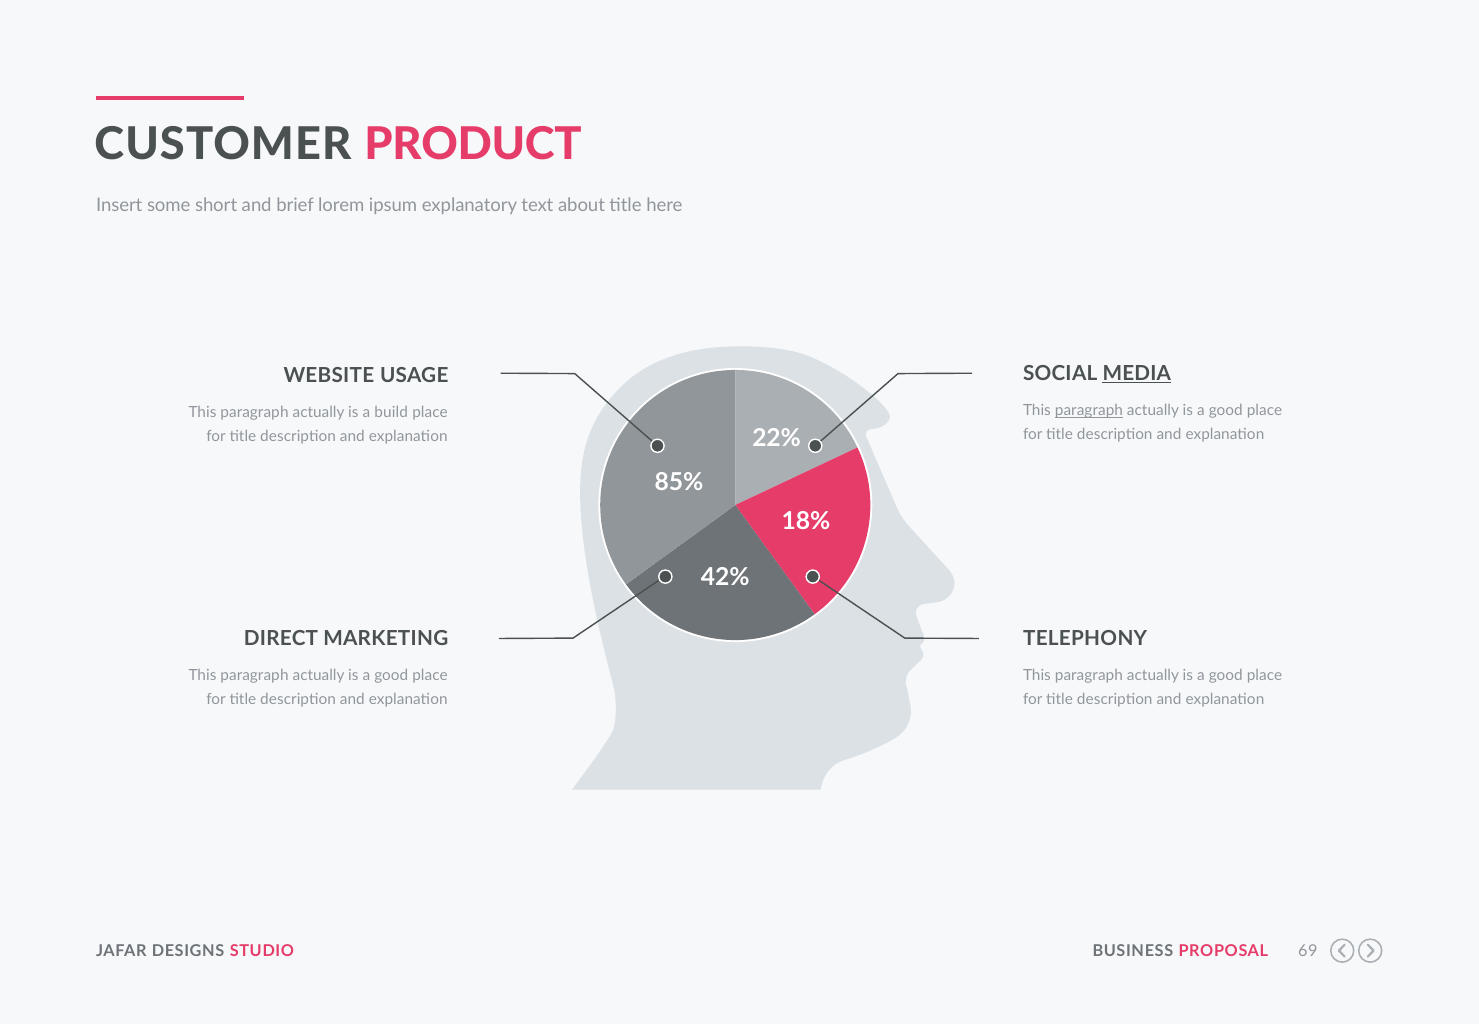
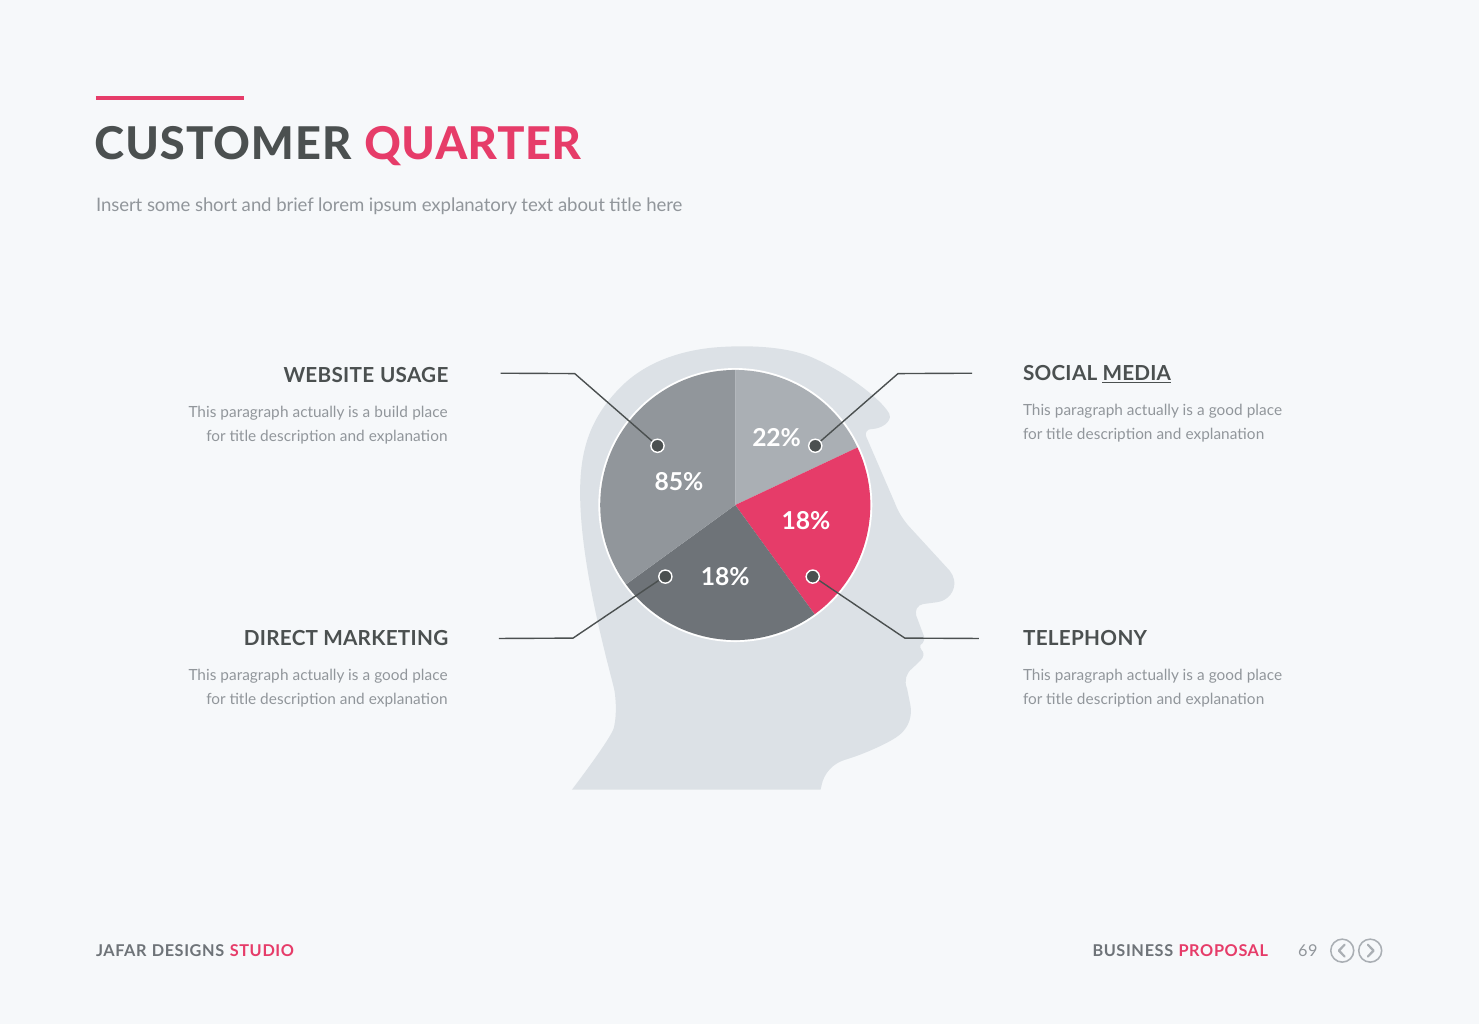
PRODUCT: PRODUCT -> QUARTER (473, 145)
paragraph underline: present -> none (1089, 411)
42%: 42% -> 18% (725, 578)
